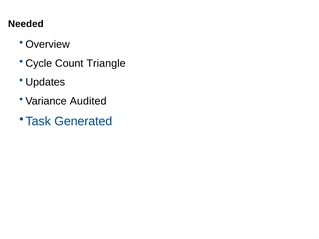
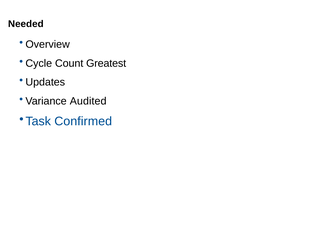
Triangle: Triangle -> Greatest (106, 63)
Generated: Generated -> Confirmed (83, 121)
